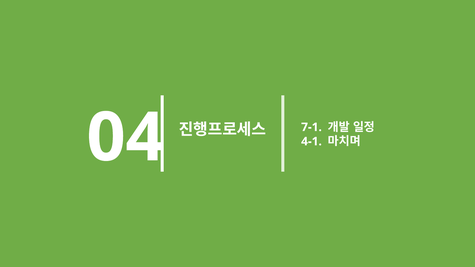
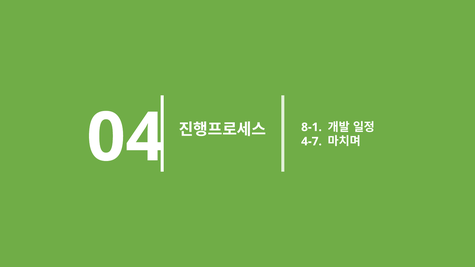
7-1: 7-1 -> 8-1 (311, 127)
4-1: 4-1 -> 4-7 (311, 141)
